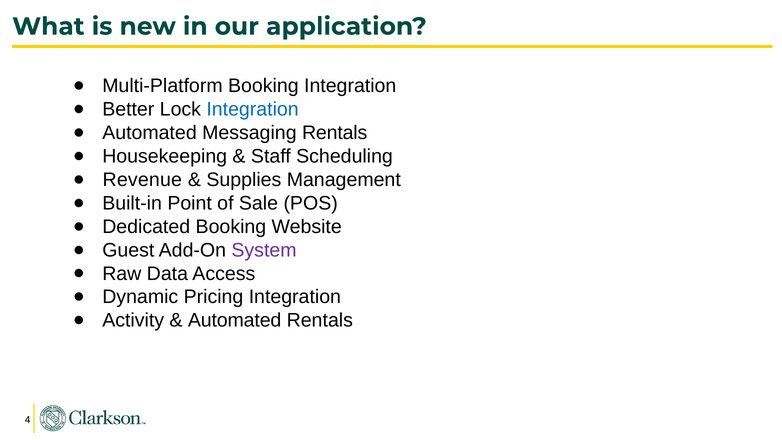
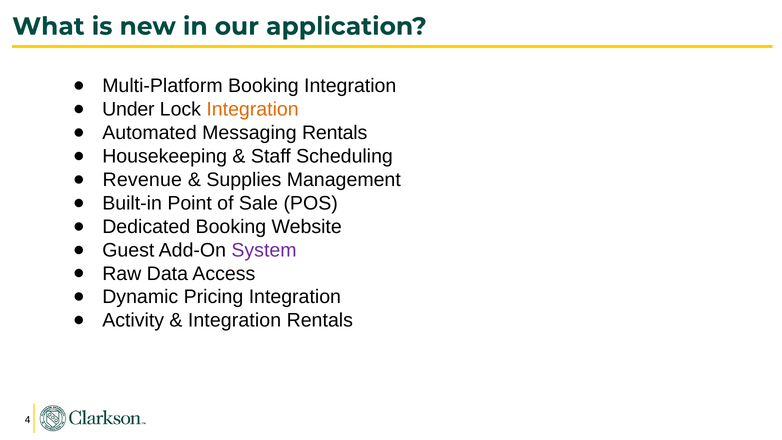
Better: Better -> Under (128, 109)
Integration colour: blue -> orange (253, 109)
Automated: Automated -> Integration (235, 320)
